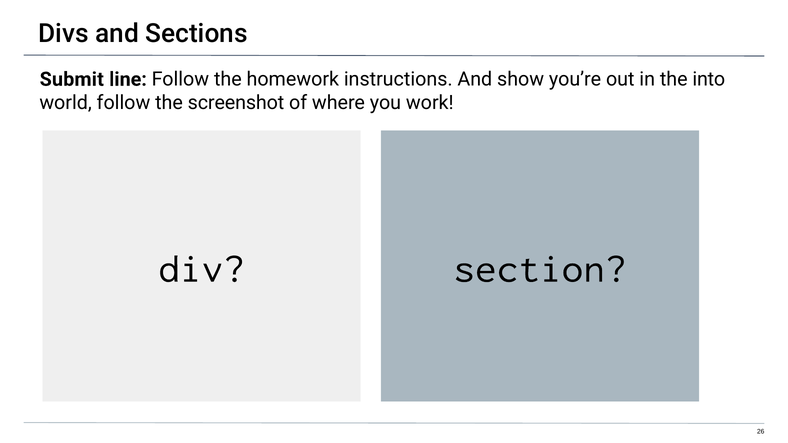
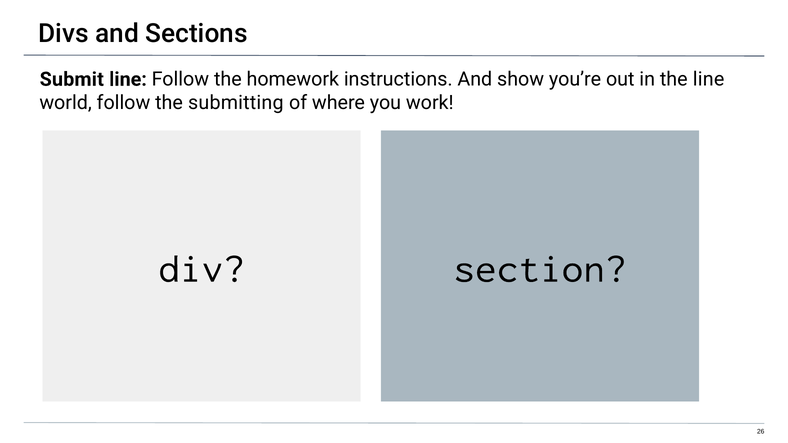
the into: into -> line (709, 79)
screenshot: screenshot -> submitting (236, 103)
